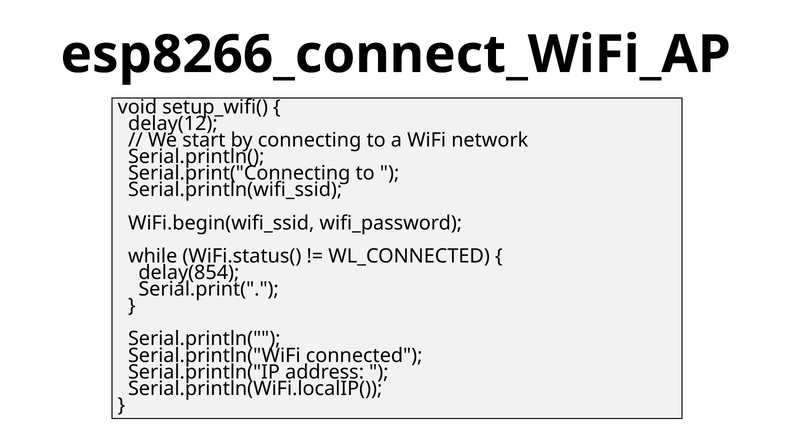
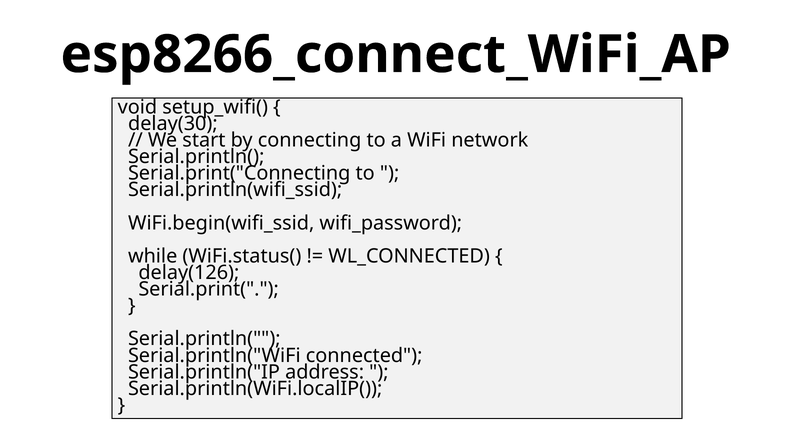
delay(12: delay(12 -> delay(30 (173, 123)
delay(854: delay(854 -> delay(126 (189, 272)
